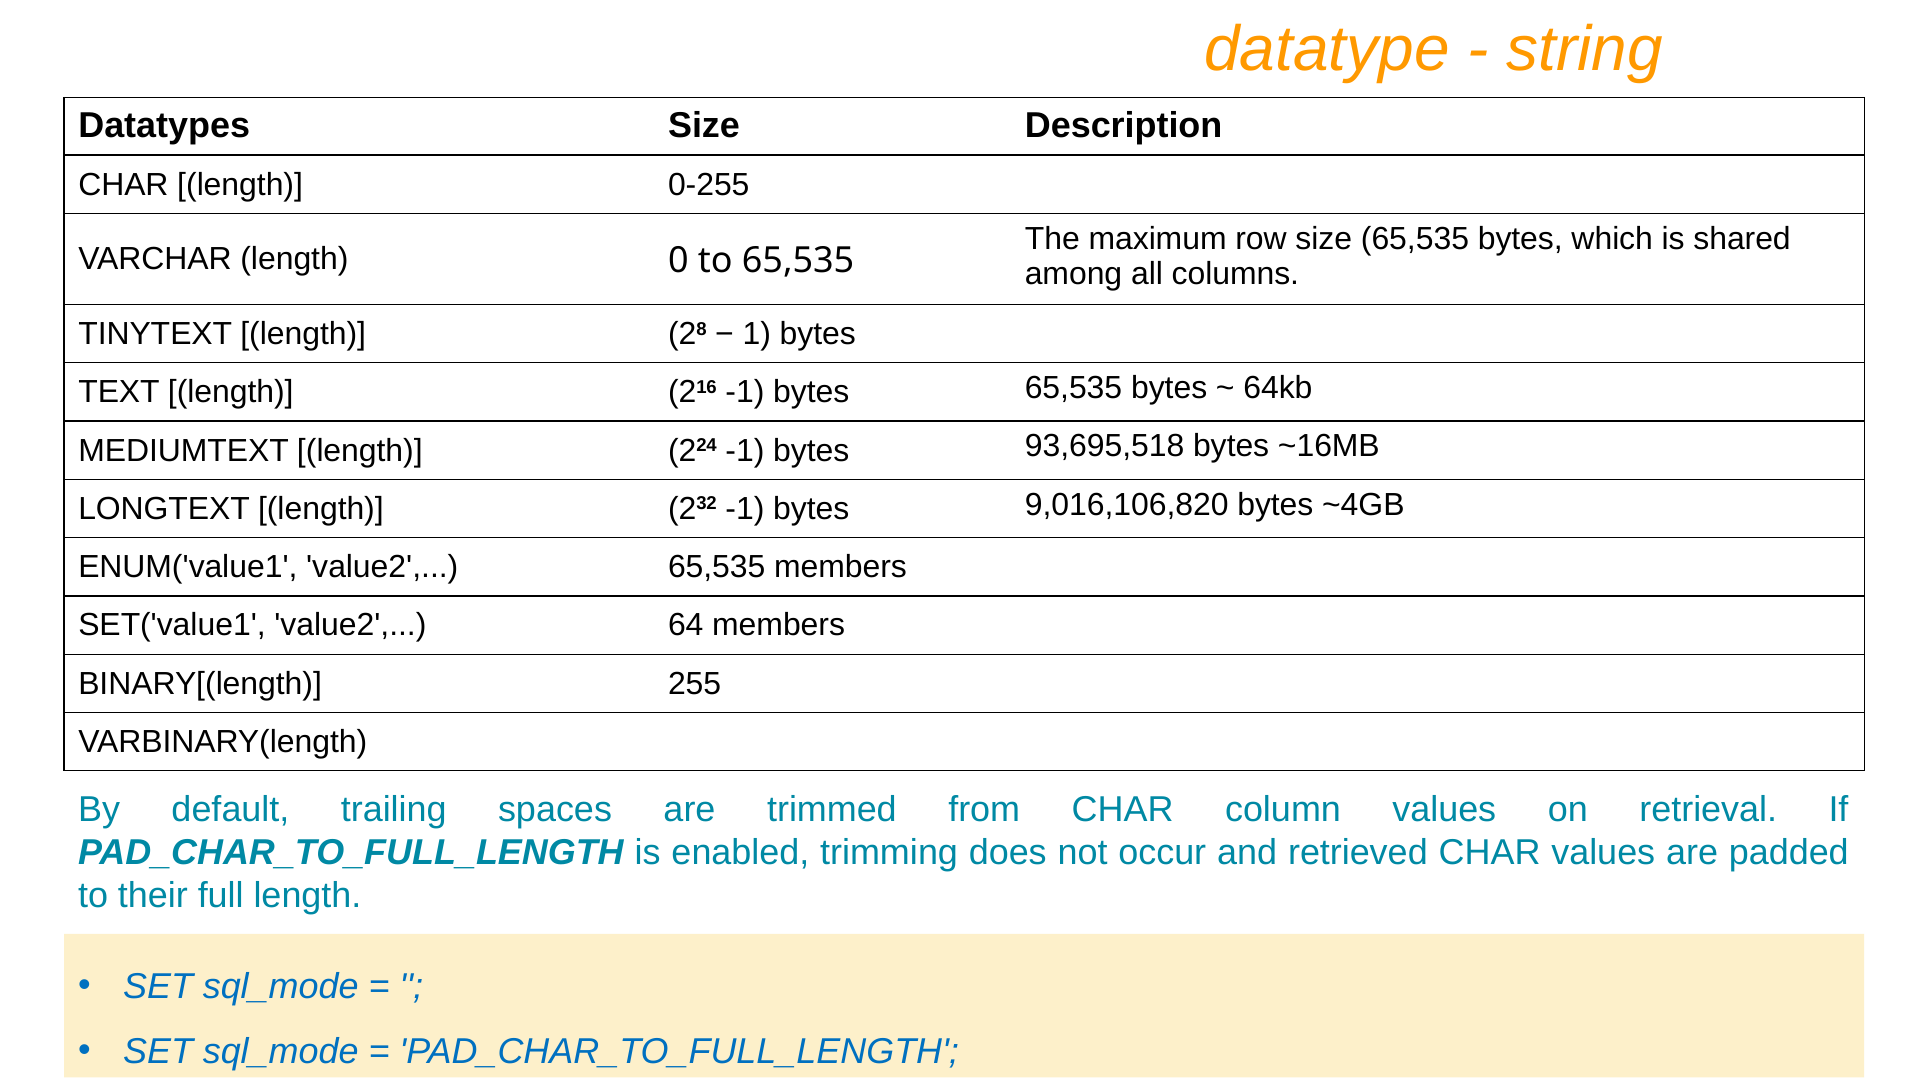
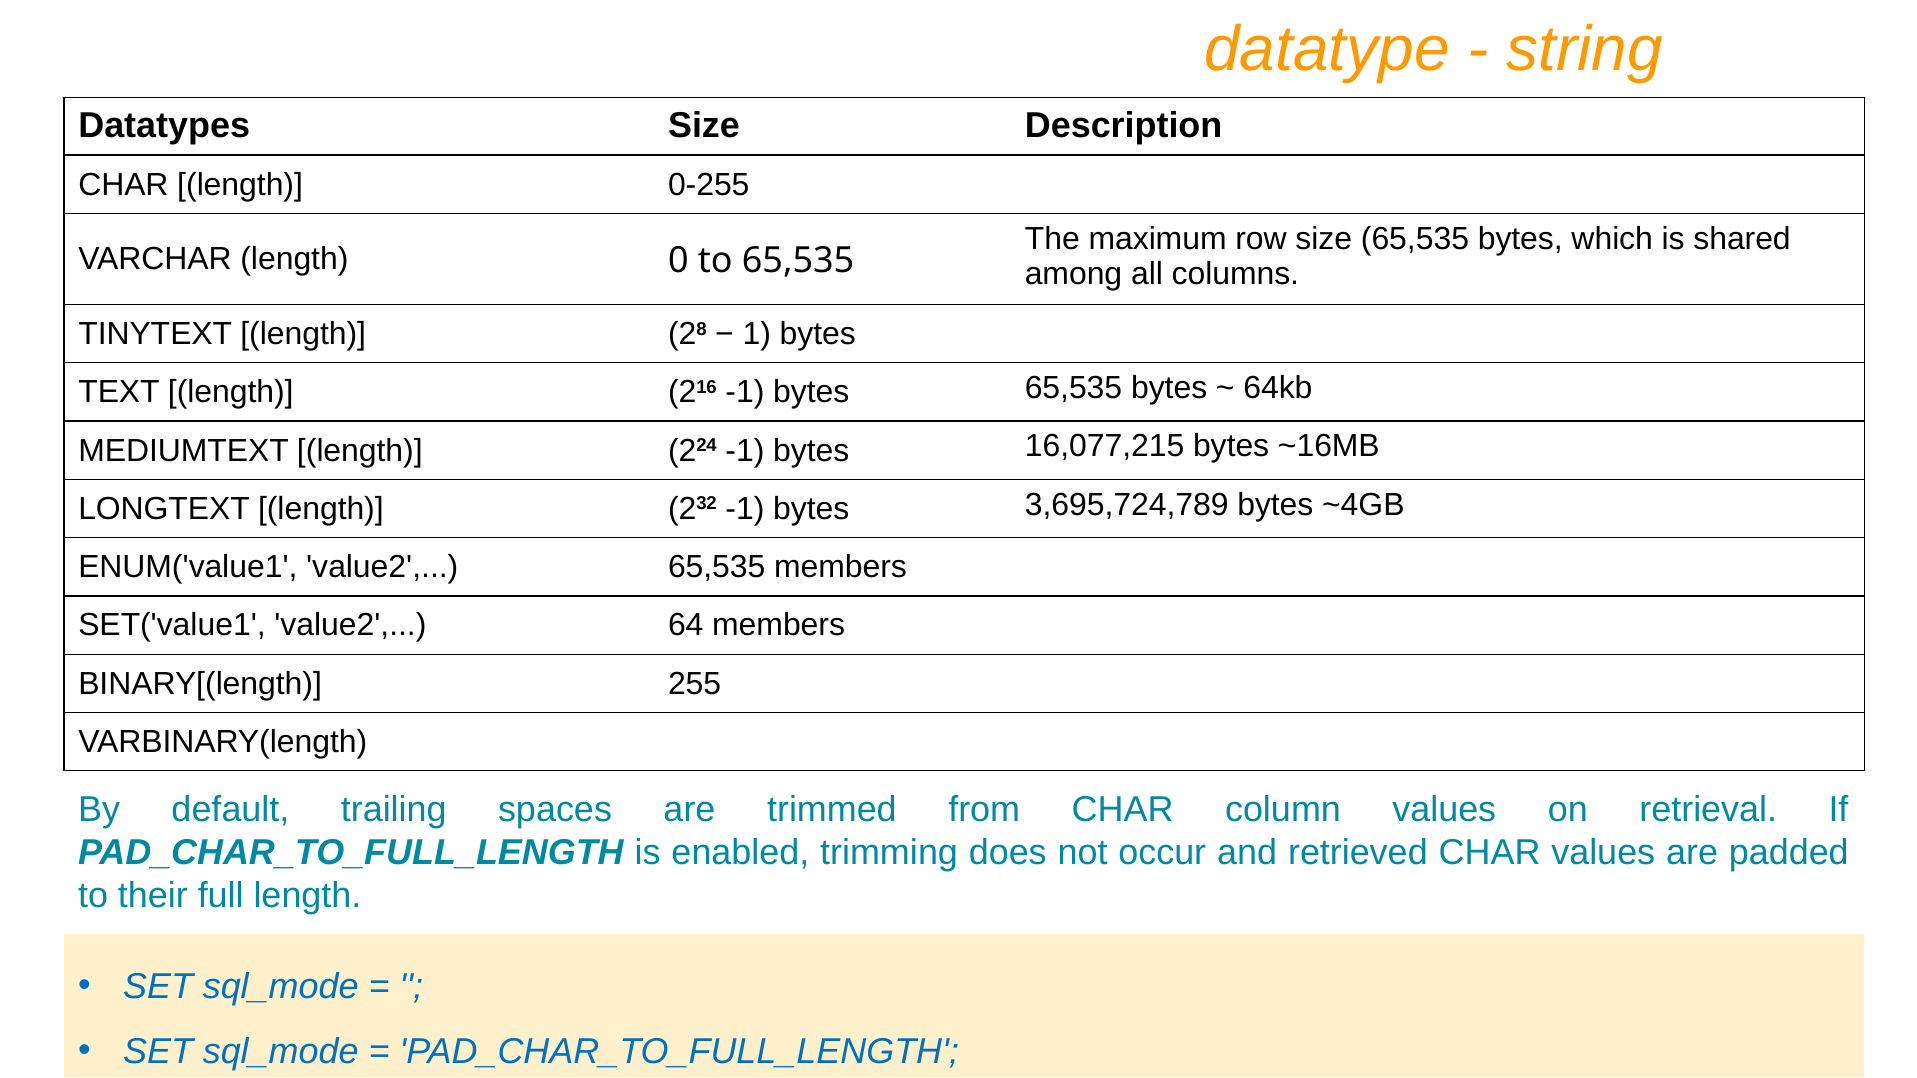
93,695,518: 93,695,518 -> 16,077,215 (1105, 447)
9,016,106,820: 9,016,106,820 -> 3,695,724,789 (1127, 505)
